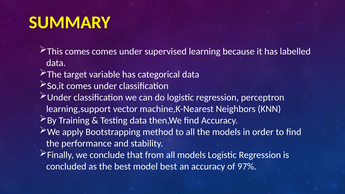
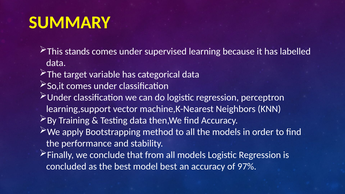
This comes: comes -> stands (77, 51)
